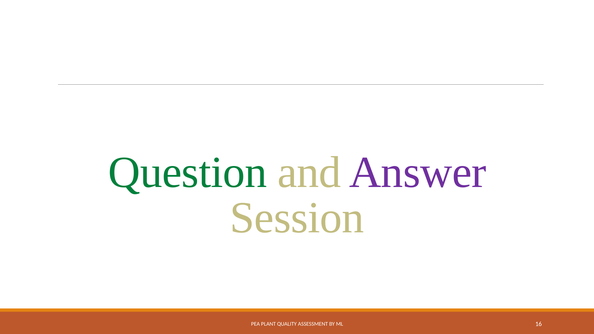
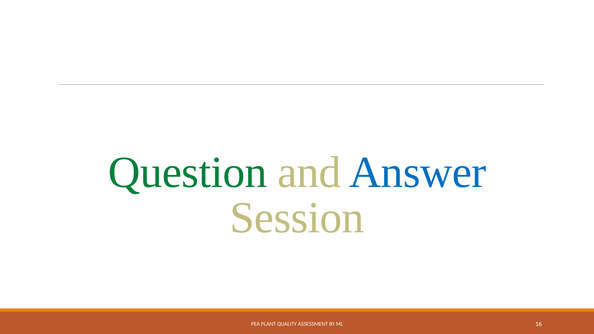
Answer colour: purple -> blue (418, 172)
